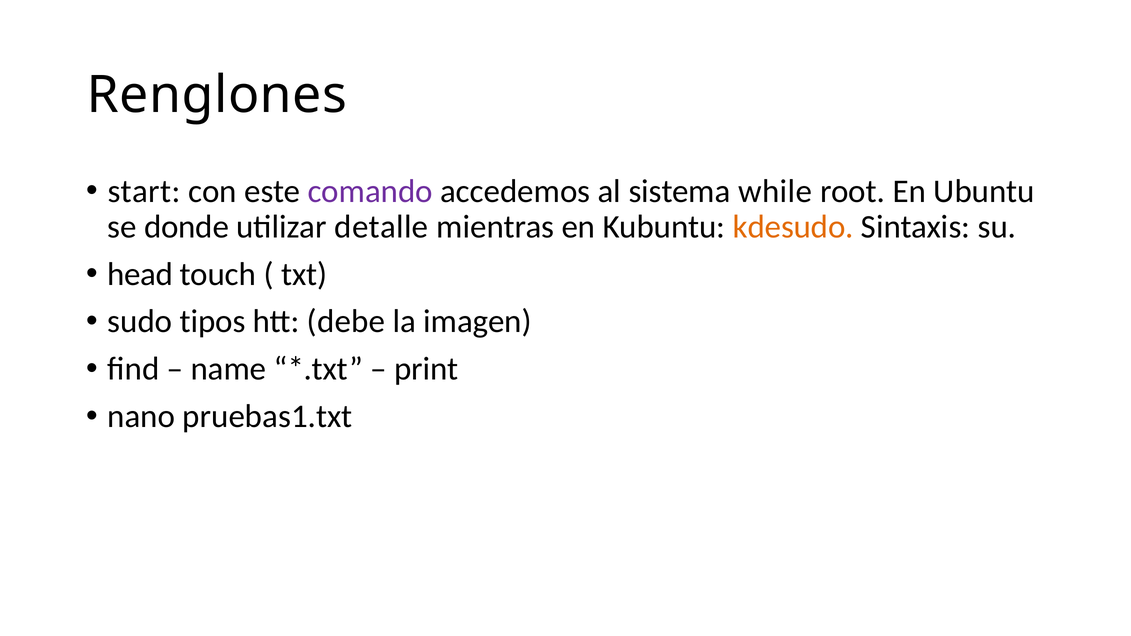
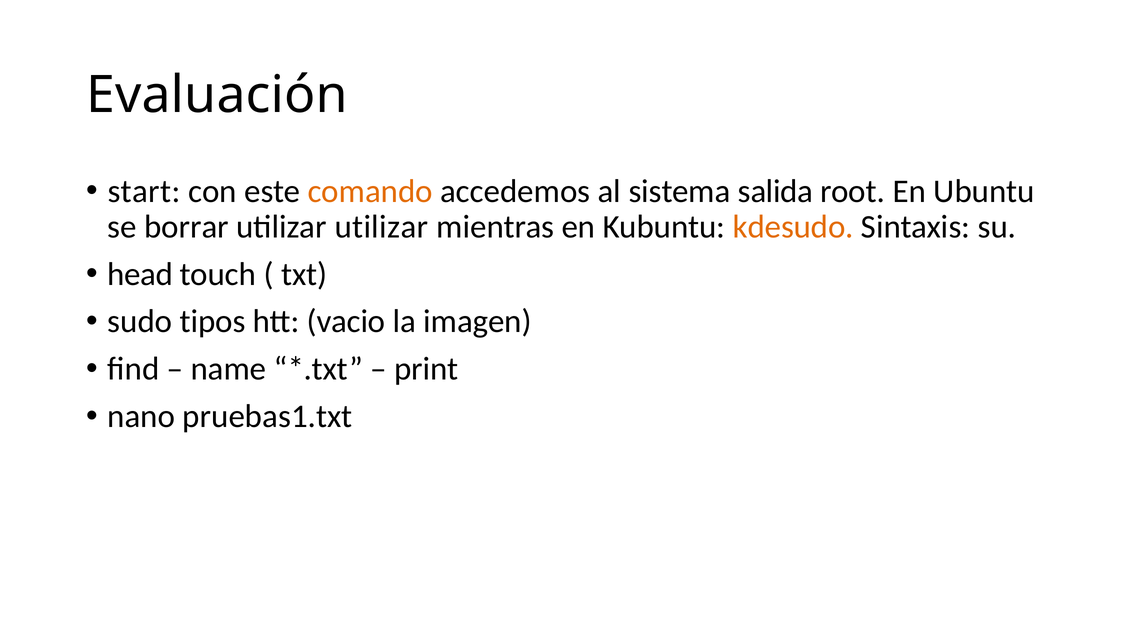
Renglones: Renglones -> Evaluación (217, 95)
comando colour: purple -> orange (370, 191)
while: while -> salida (776, 191)
donde: donde -> borrar (186, 227)
utilizar detalle: detalle -> utilizar (381, 227)
debe: debe -> vacio (346, 322)
